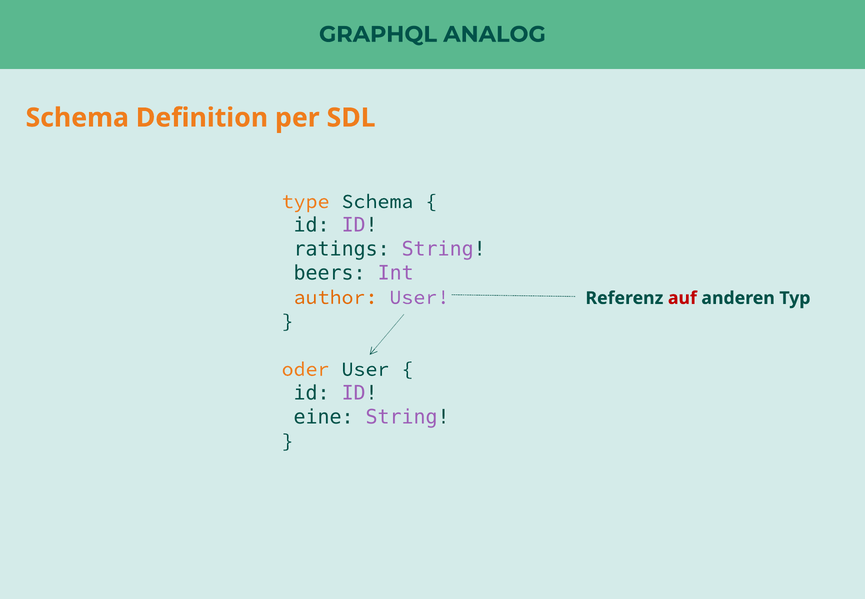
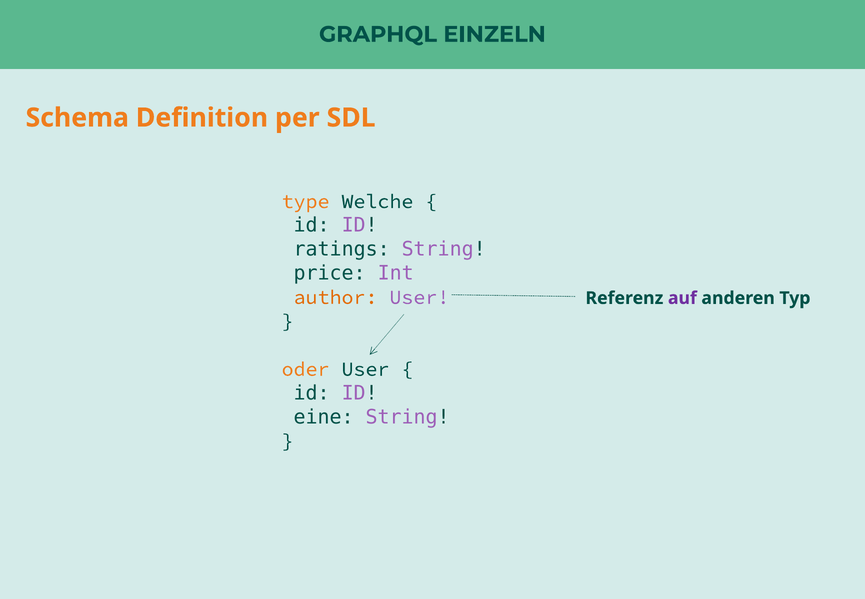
ANALOG: ANALOG -> EINZELN (495, 34)
type Schema: Schema -> Welche (377, 201)
beers: beers -> price (330, 273)
auf colour: red -> purple (682, 298)
